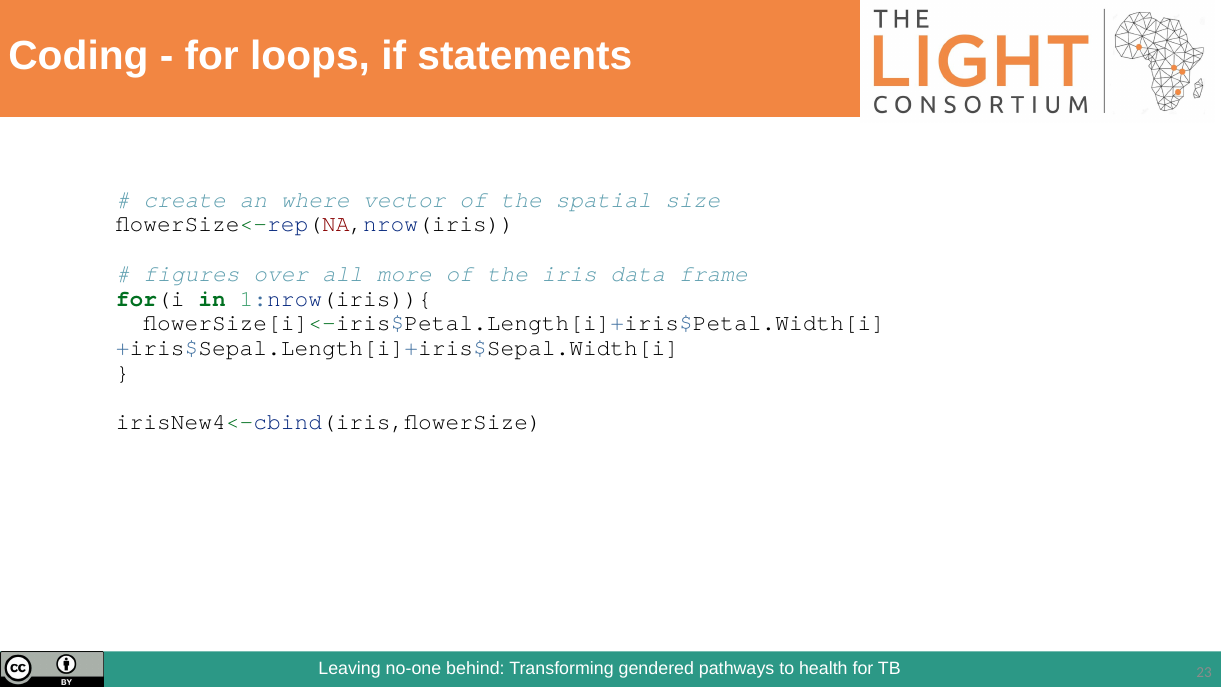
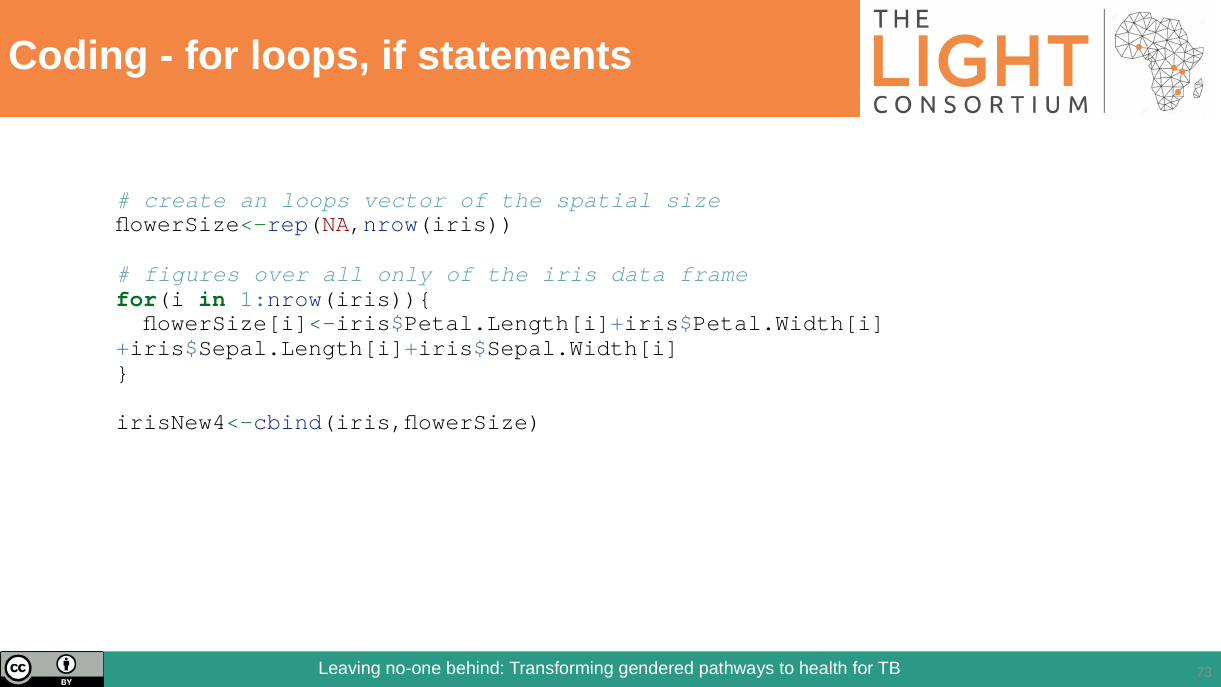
an where: where -> loops (315, 200)
more: more -> only (404, 274)
23: 23 -> 73 (1204, 672)
